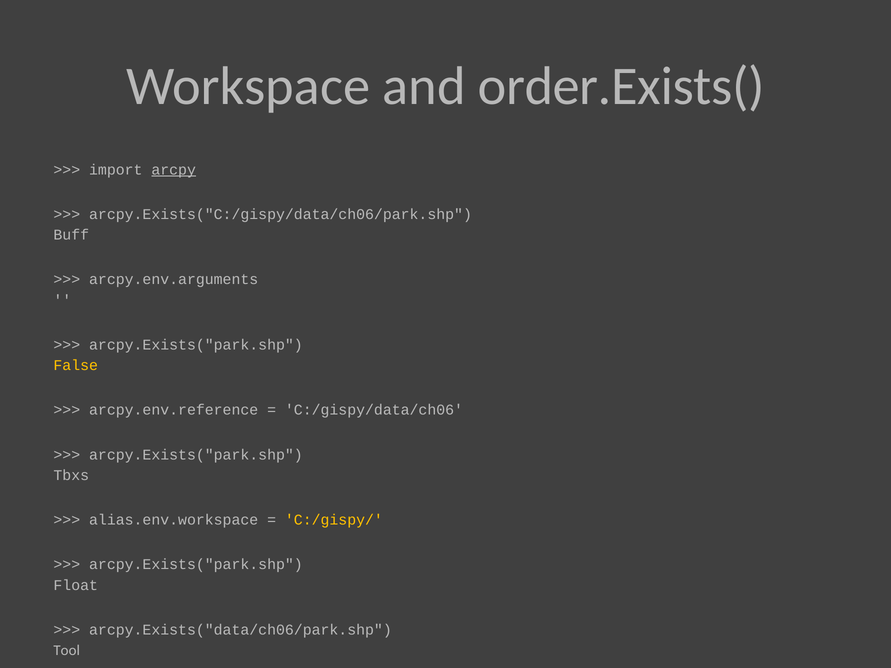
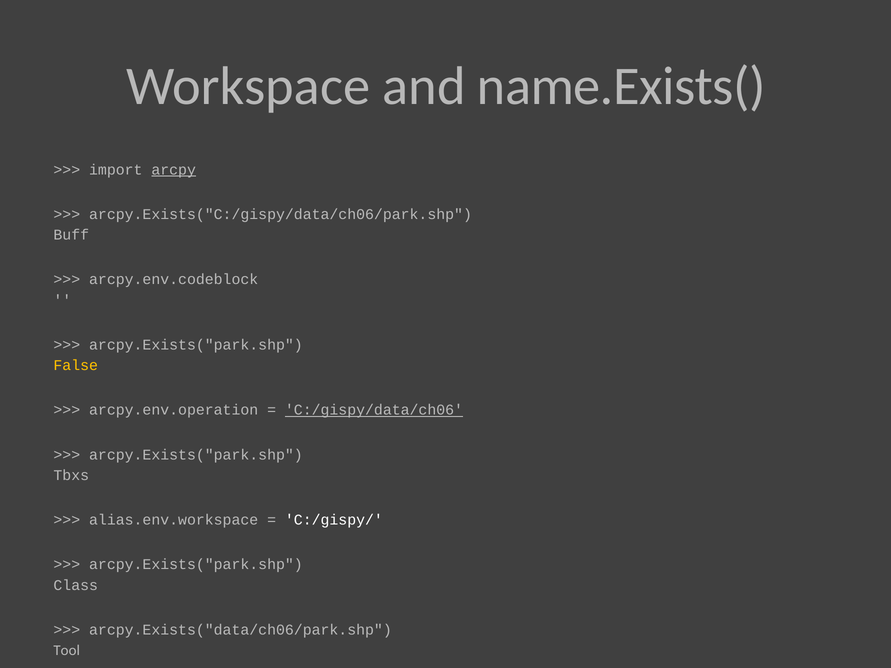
order.Exists(: order.Exists( -> name.Exists( (621, 86)
arcpy.env.arguments: arcpy.env.arguments -> arcpy.env.codeblock (174, 280)
arcpy.env.reference: arcpy.env.reference -> arcpy.env.operation (174, 410)
C:/gispy/data/ch06 underline: none -> present (374, 410)
C:/gispy/ colour: yellow -> white (334, 520)
Float: Float -> Class (76, 585)
